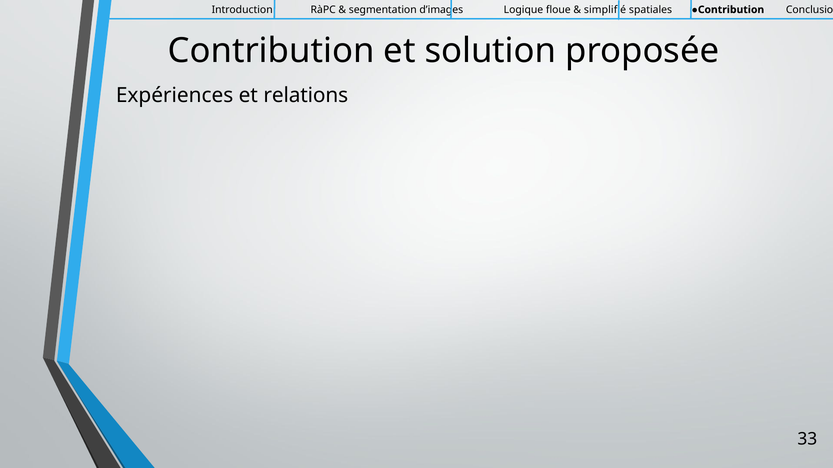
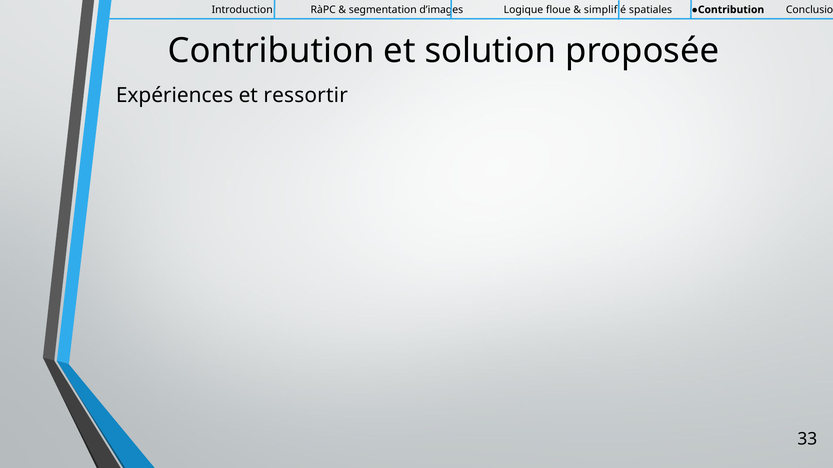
relations: relations -> ressortir (306, 95)
